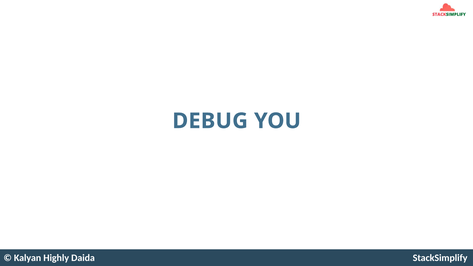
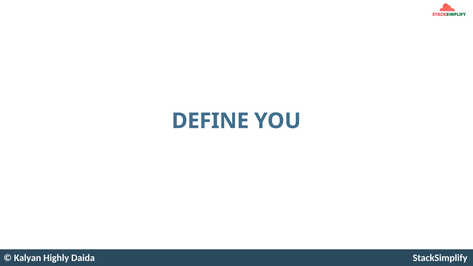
DEBUG: DEBUG -> DEFINE (210, 121)
